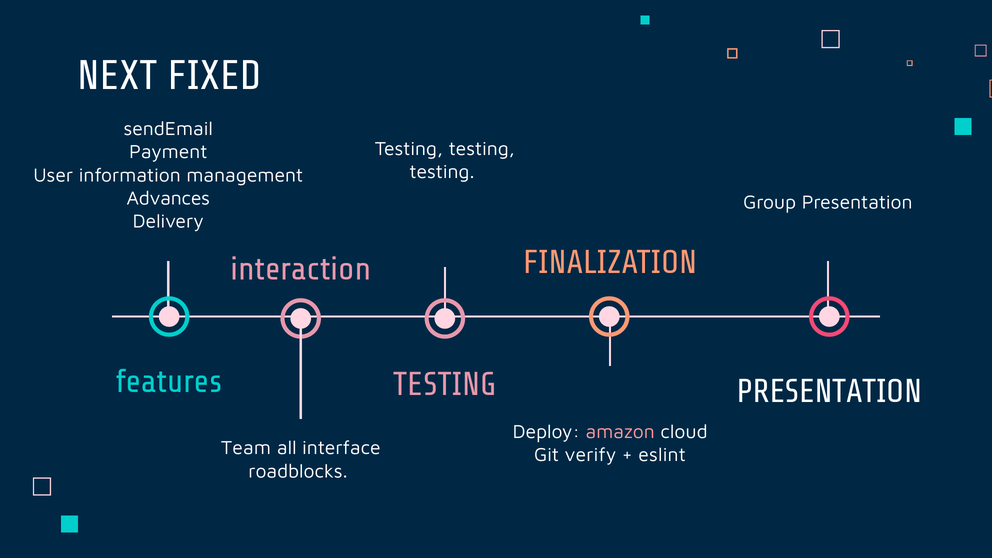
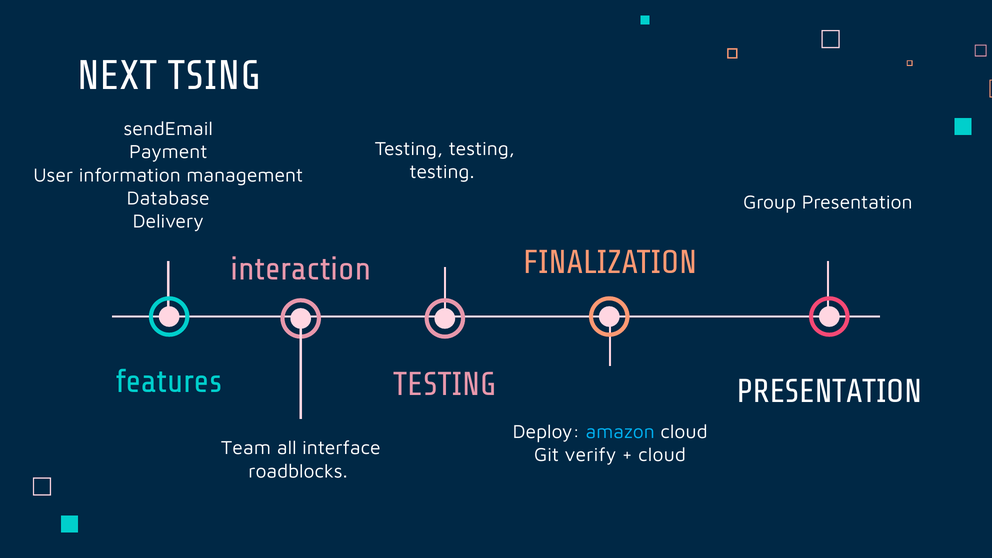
FIXED: FIXED -> TSING (214, 75)
Advances: Advances -> Database (168, 198)
amazon colour: pink -> light blue (620, 432)
eslint: eslint -> cloud (662, 455)
